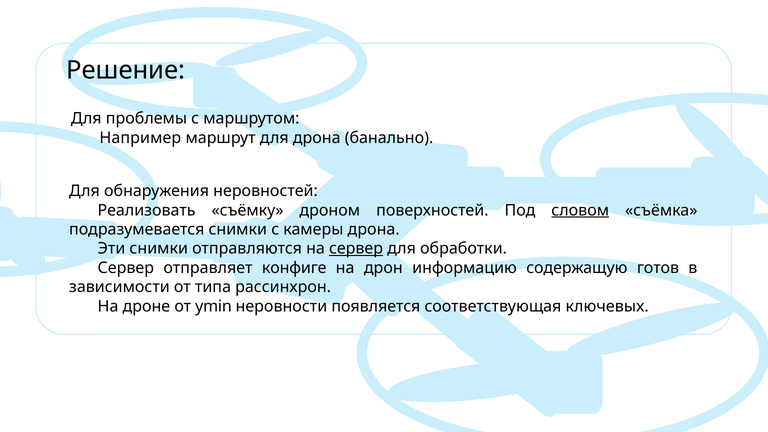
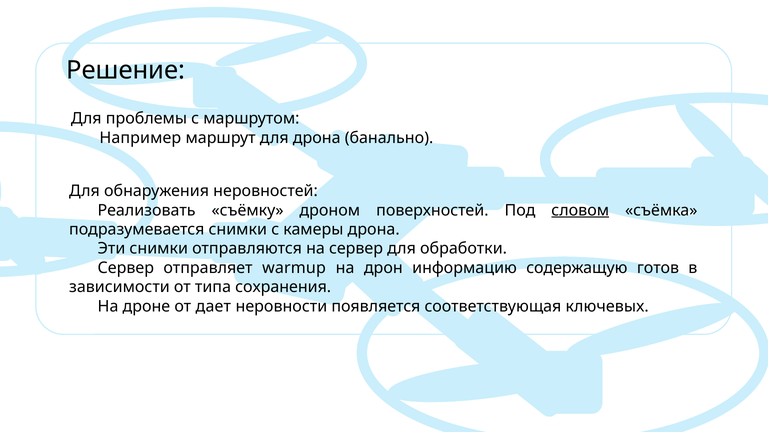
сервер underline: present -> none (356, 249)
конфиге: конфиге -> warmup (294, 268)
рассинхрон: рассинхрон -> сохранения (283, 287)
ymin: ymin -> дает (213, 306)
